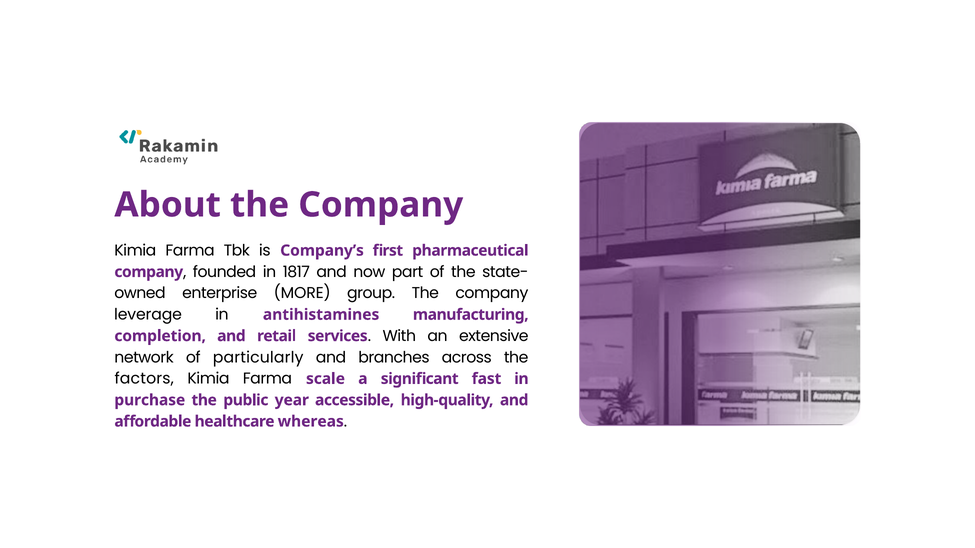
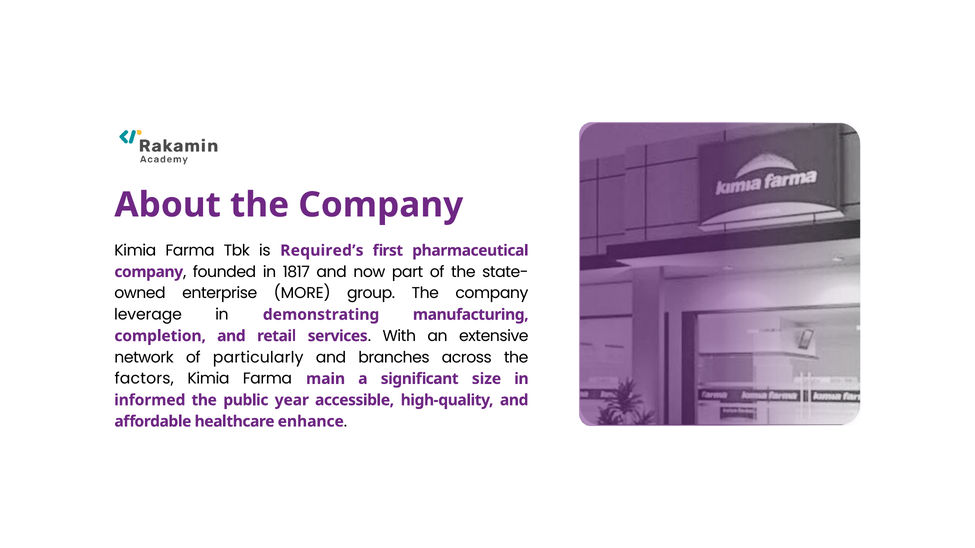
Company’s: Company’s -> Required’s (322, 251)
antihistamines: antihistamines -> demonstrating (321, 315)
scale: scale -> main (326, 379)
fast: fast -> size (487, 379)
purchase: purchase -> informed (150, 400)
whereas: whereas -> enhance (311, 422)
